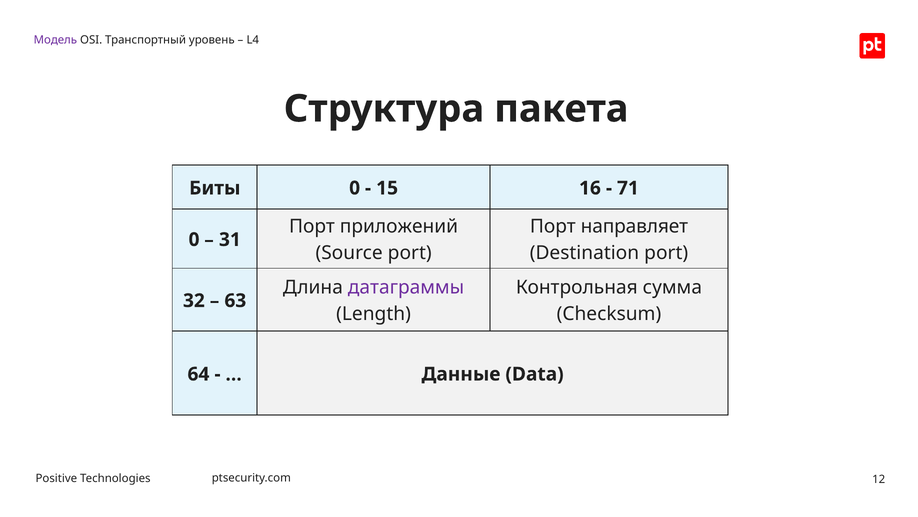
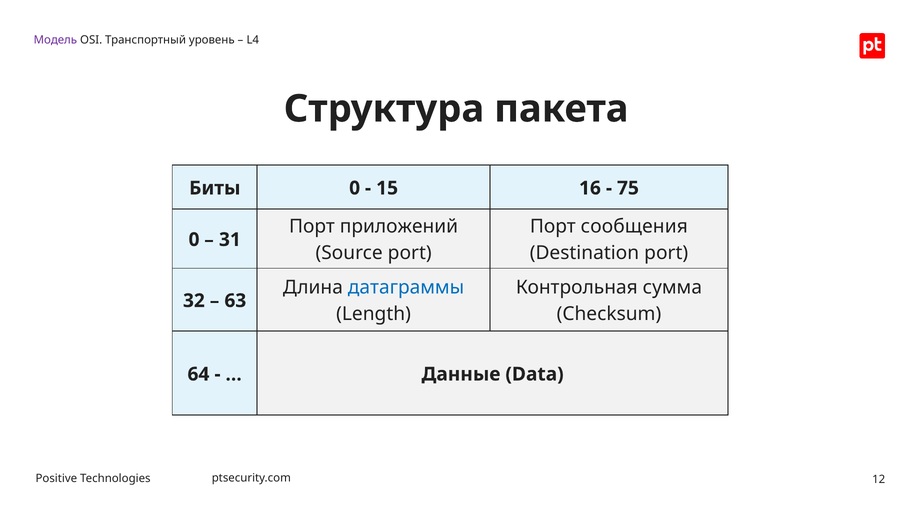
71: 71 -> 75 (628, 188)
направляет: направляет -> сообщения (634, 226)
датаграммы colour: purple -> blue (406, 287)
